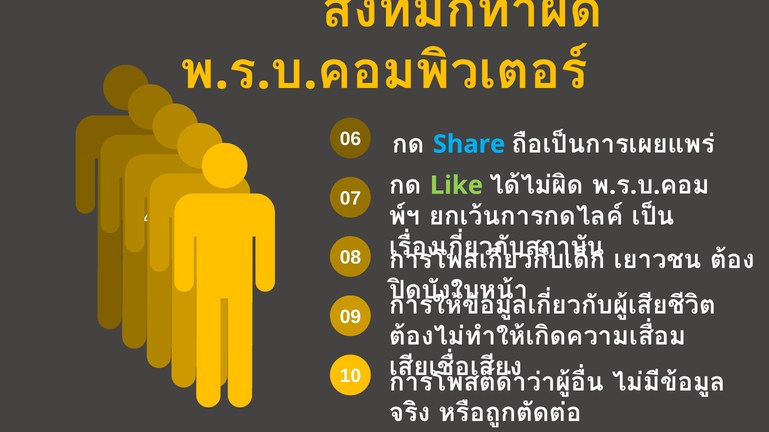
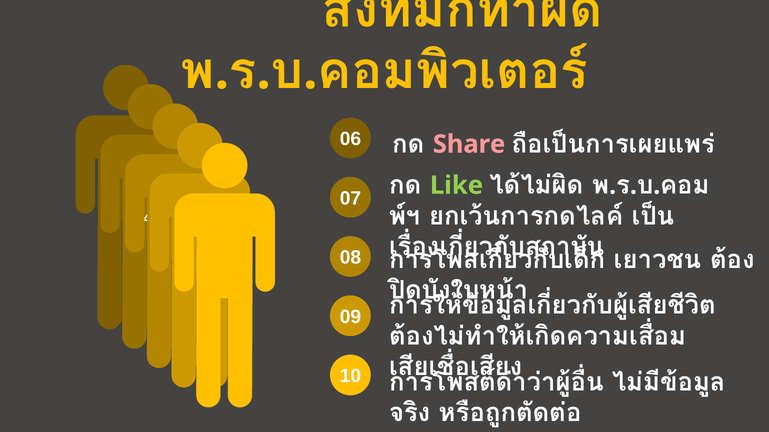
Share colour: light blue -> pink (469, 144)
